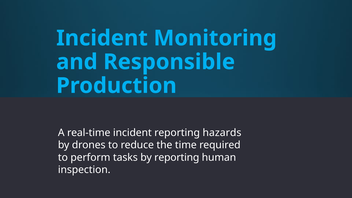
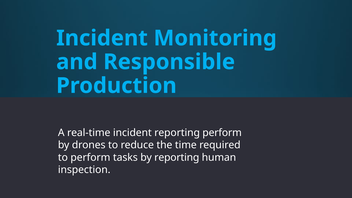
reporting hazards: hazards -> perform (222, 133)
